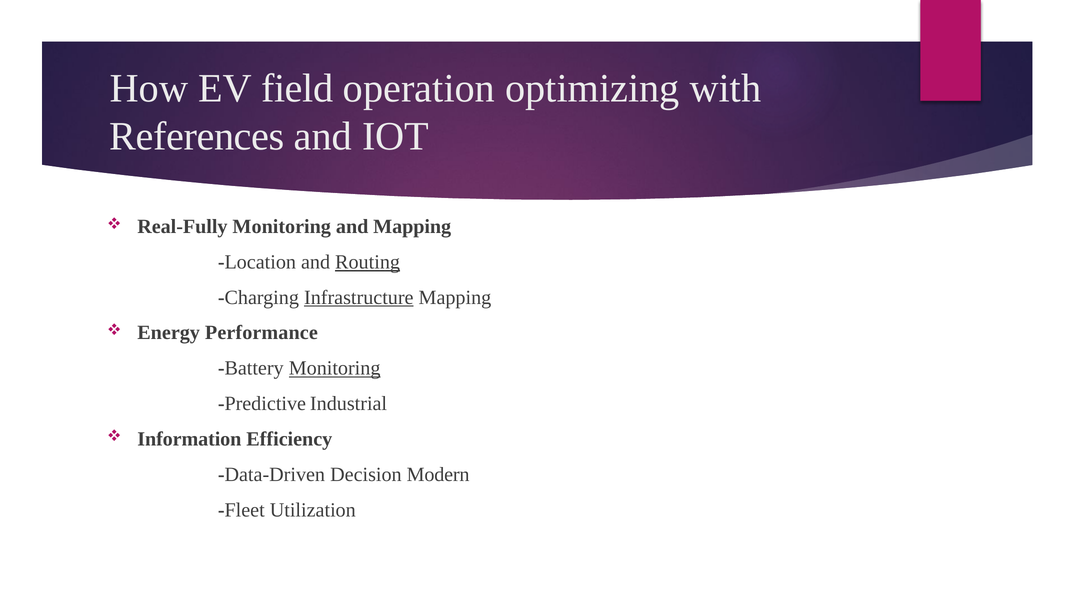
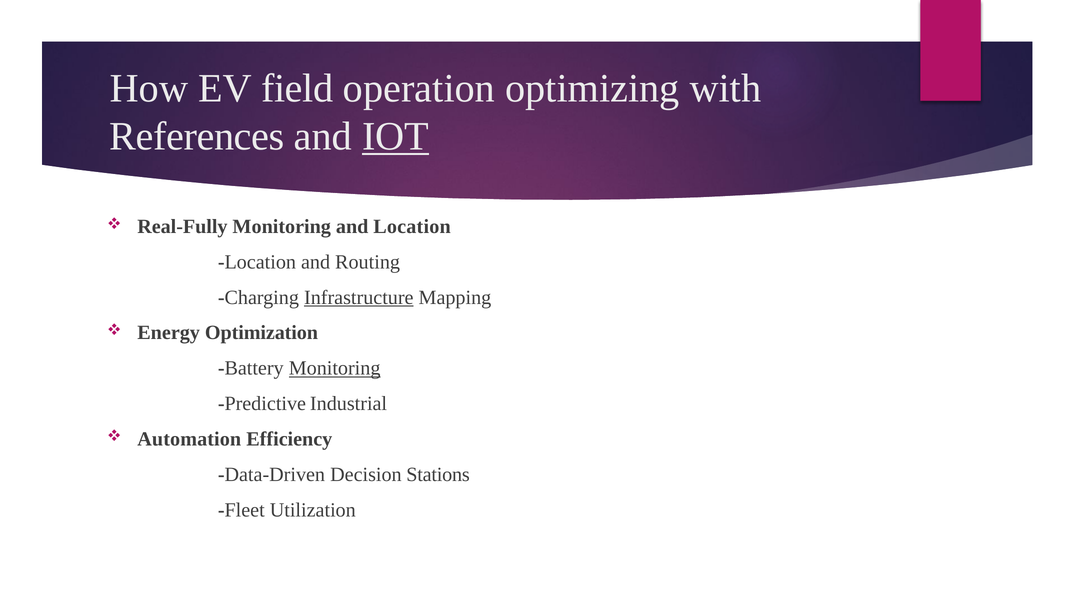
IOT underline: none -> present (396, 137)
and Mapping: Mapping -> Location (412, 226)
Routing underline: present -> none (368, 262)
Performance: Performance -> Optimization (262, 333)
Information: Information -> Automation (189, 439)
Modern: Modern -> Stations (438, 474)
